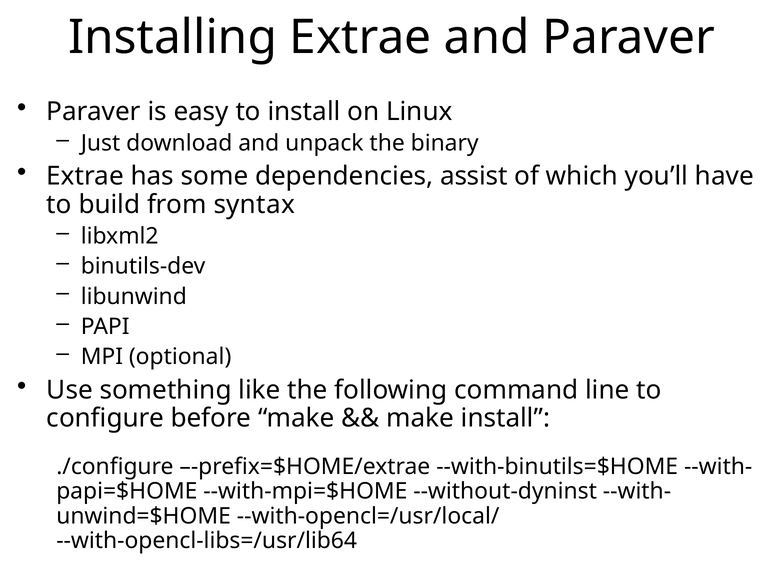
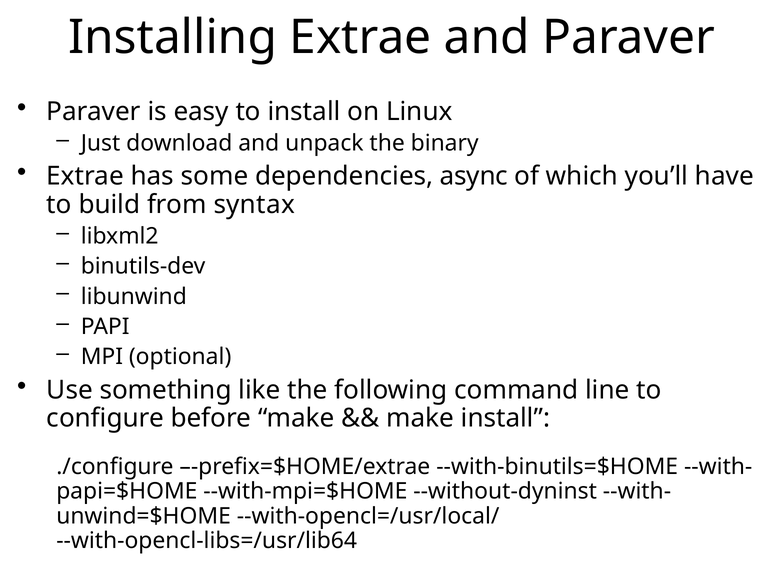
assist: assist -> async (474, 176)
